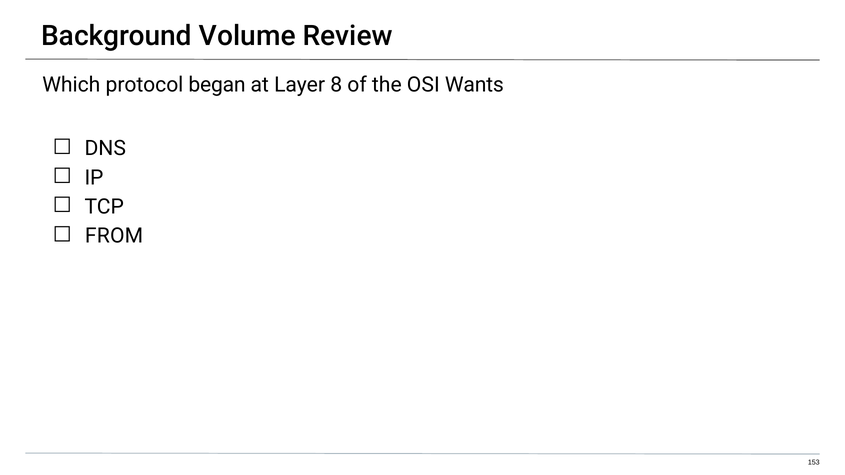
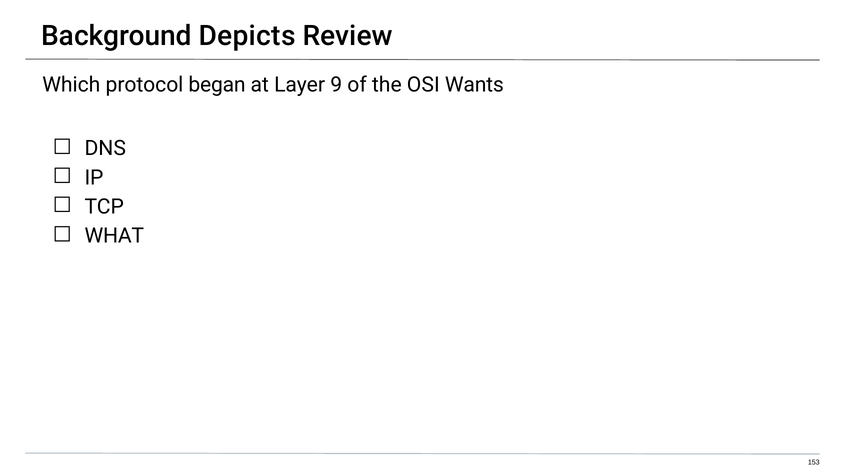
Volume: Volume -> Depicts (247, 36)
8: 8 -> 9 (336, 85)
FROM: FROM -> WHAT (114, 236)
